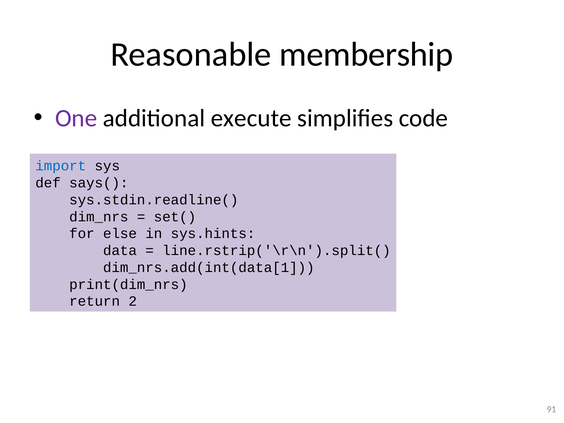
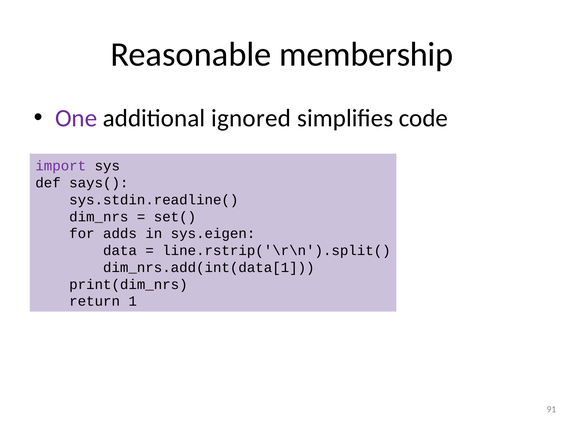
execute: execute -> ignored (251, 118)
import colour: blue -> purple (61, 166)
else: else -> adds (120, 234)
sys.hints: sys.hints -> sys.eigen (213, 234)
2: 2 -> 1 (133, 301)
